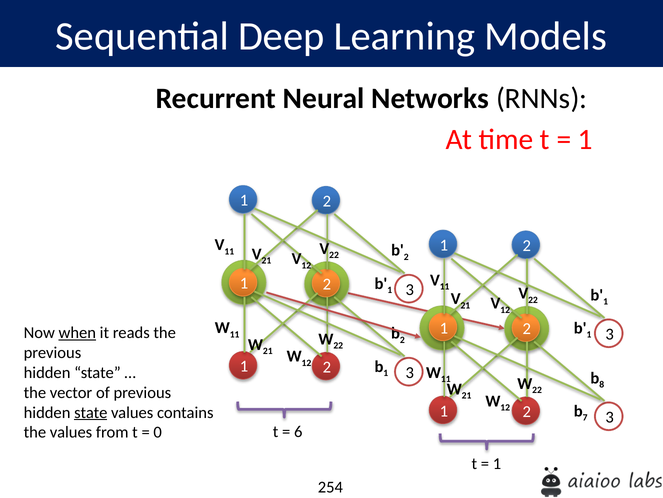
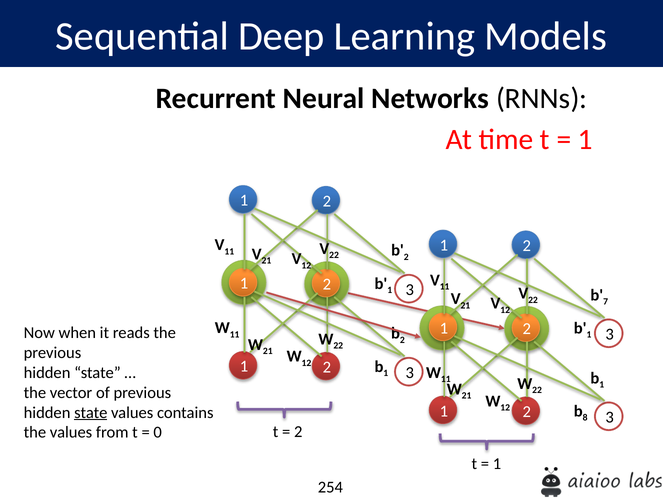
1: 1 -> 7 (606, 301)
when underline: present -> none (77, 332)
8: 8 -> 1 (602, 384)
7: 7 -> 8 (585, 417)
6: 6 -> 2 (298, 431)
